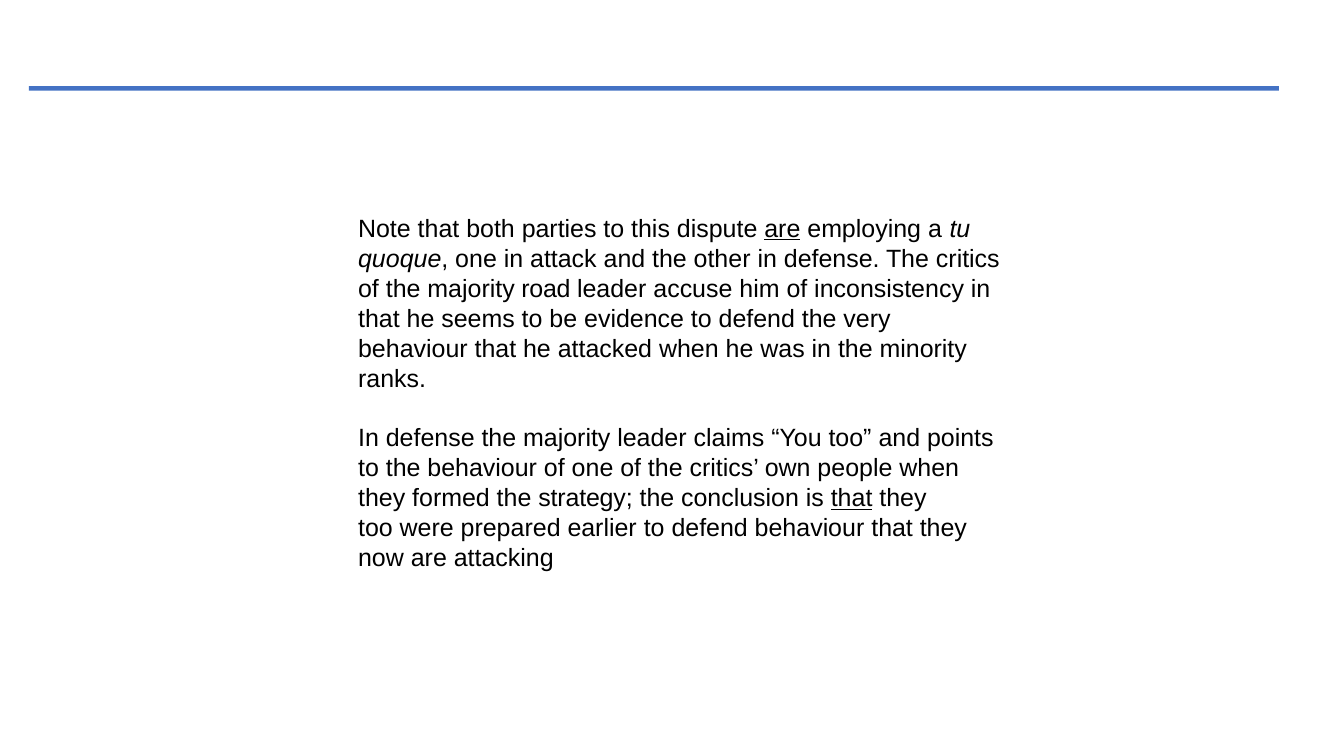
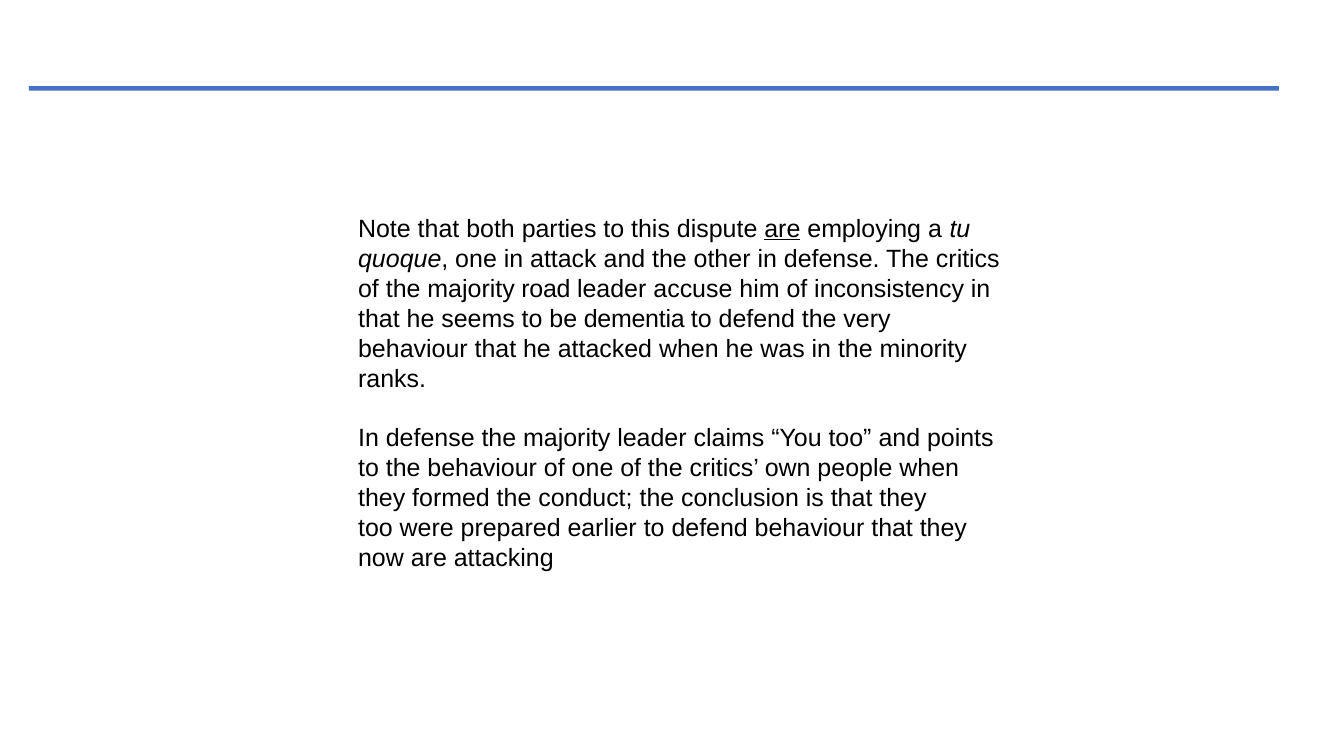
evidence: evidence -> dementia (634, 319)
strategy: strategy -> conduct (585, 499)
that underline: present -> none (852, 499)
